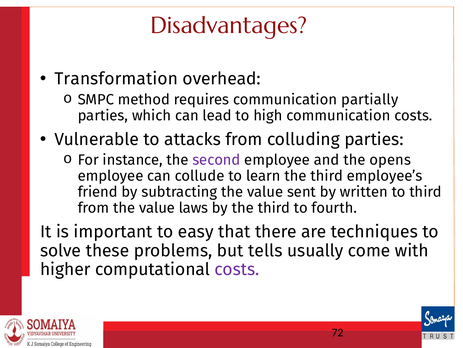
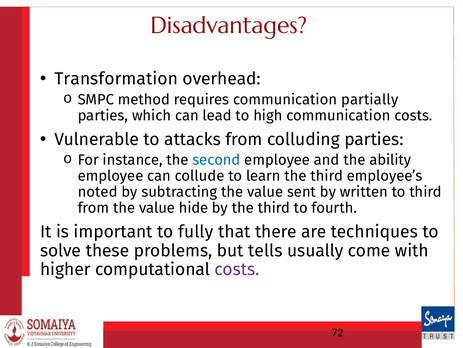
second colour: purple -> blue (216, 160)
opens: opens -> ability (390, 160)
friend: friend -> noted (98, 192)
laws: laws -> hide (194, 208)
easy: easy -> fully (196, 231)
